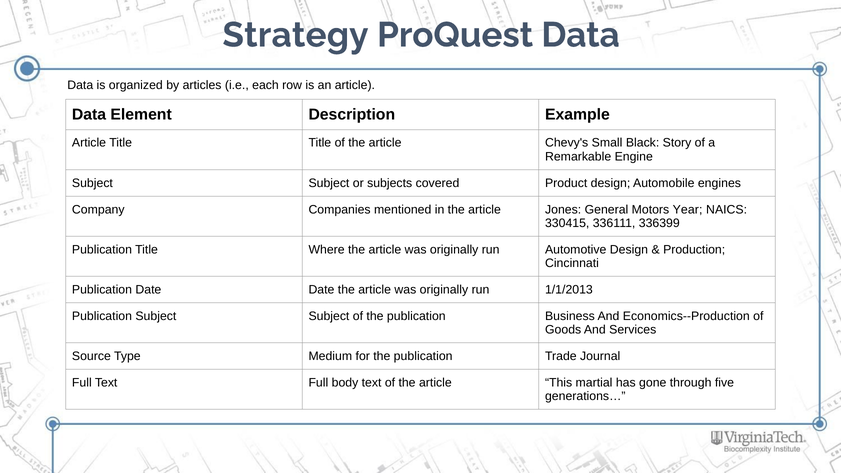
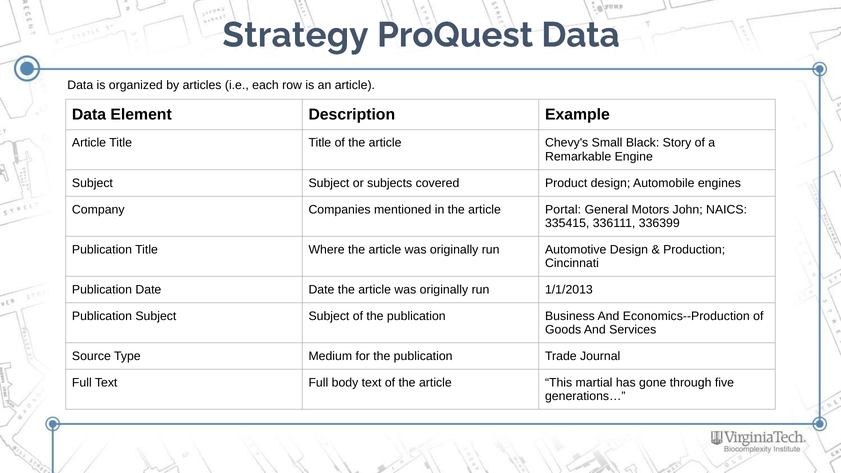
Jones: Jones -> Portal (563, 209)
Year: Year -> John (688, 209)
330415: 330415 -> 335415 (567, 223)
